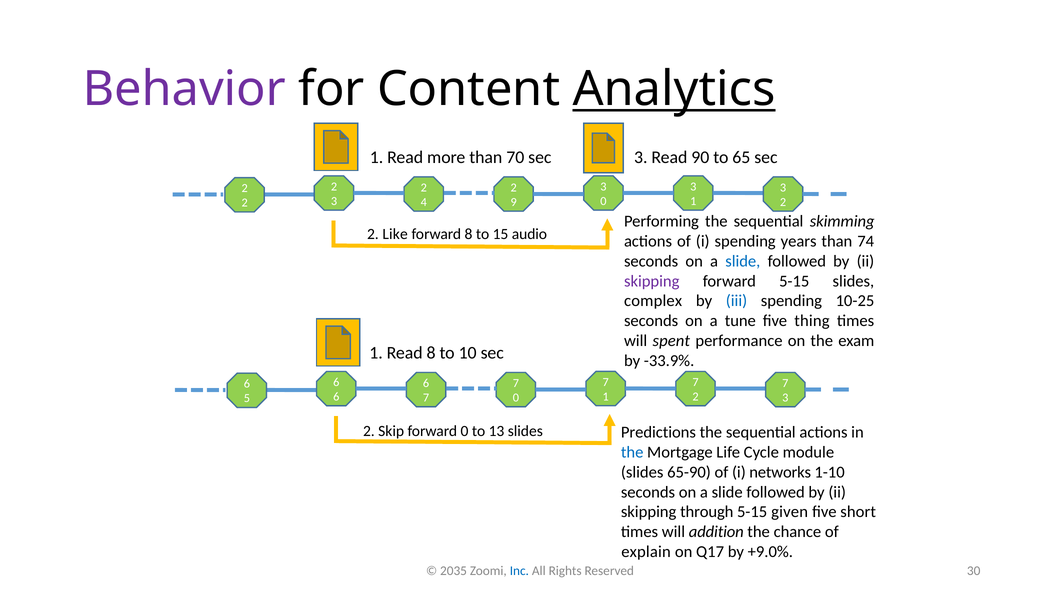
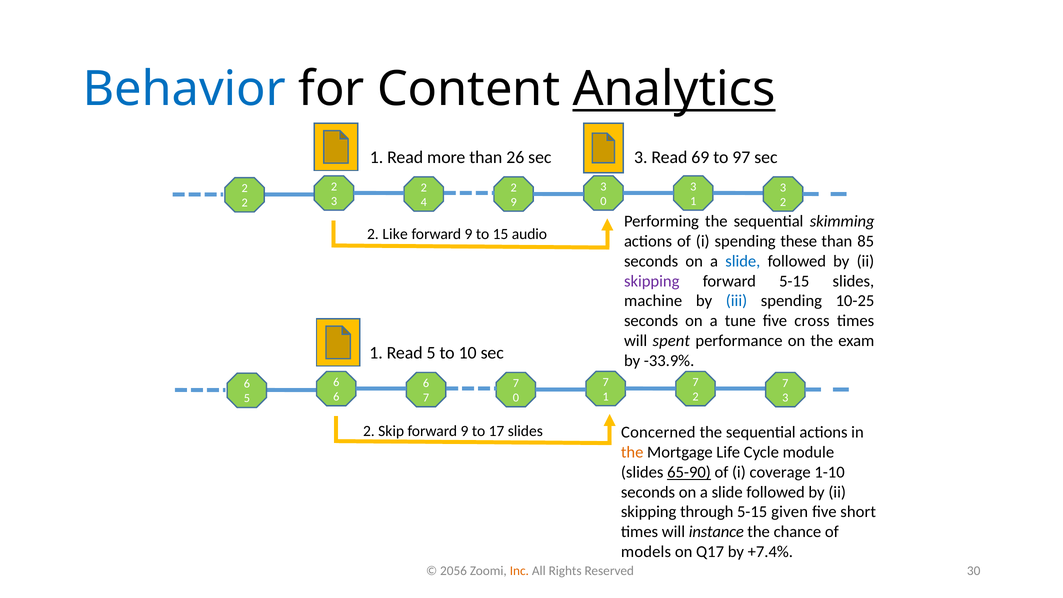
Behavior colour: purple -> blue (184, 89)
70: 70 -> 26 (515, 157)
90: 90 -> 69 (700, 157)
65: 65 -> 97 (741, 157)
8: 8 -> 9 (469, 234)
years: years -> these (799, 241)
74: 74 -> 85 (866, 241)
complex: complex -> machine (653, 301)
thing: thing -> cross (812, 321)
Read 8: 8 -> 5 (431, 353)
Skip forward 0: 0 -> 9 (465, 431)
13: 13 -> 17 (497, 431)
Predictions: Predictions -> Concerned (658, 432)
the colour: blue -> orange (632, 452)
65-90 underline: none -> present (689, 472)
networks: networks -> coverage (780, 472)
addition: addition -> instance (716, 532)
explain: explain -> models (646, 552)
+9.0%: +9.0% -> +7.4% (770, 552)
2035: 2035 -> 2056 (454, 571)
Inc colour: blue -> orange (519, 571)
